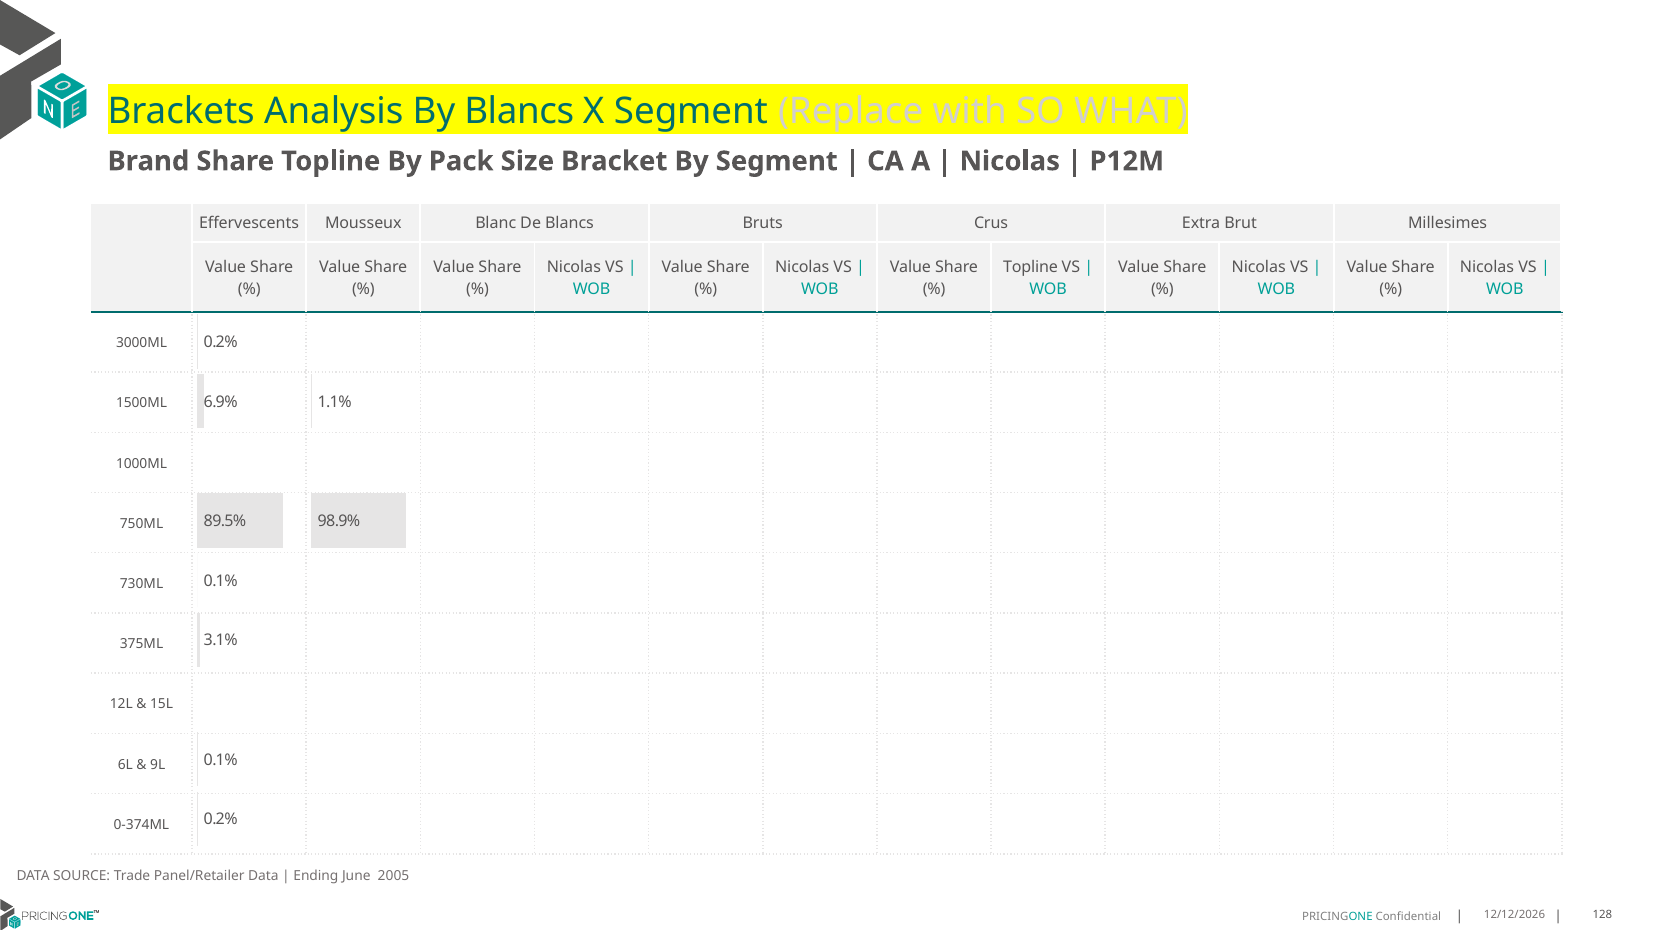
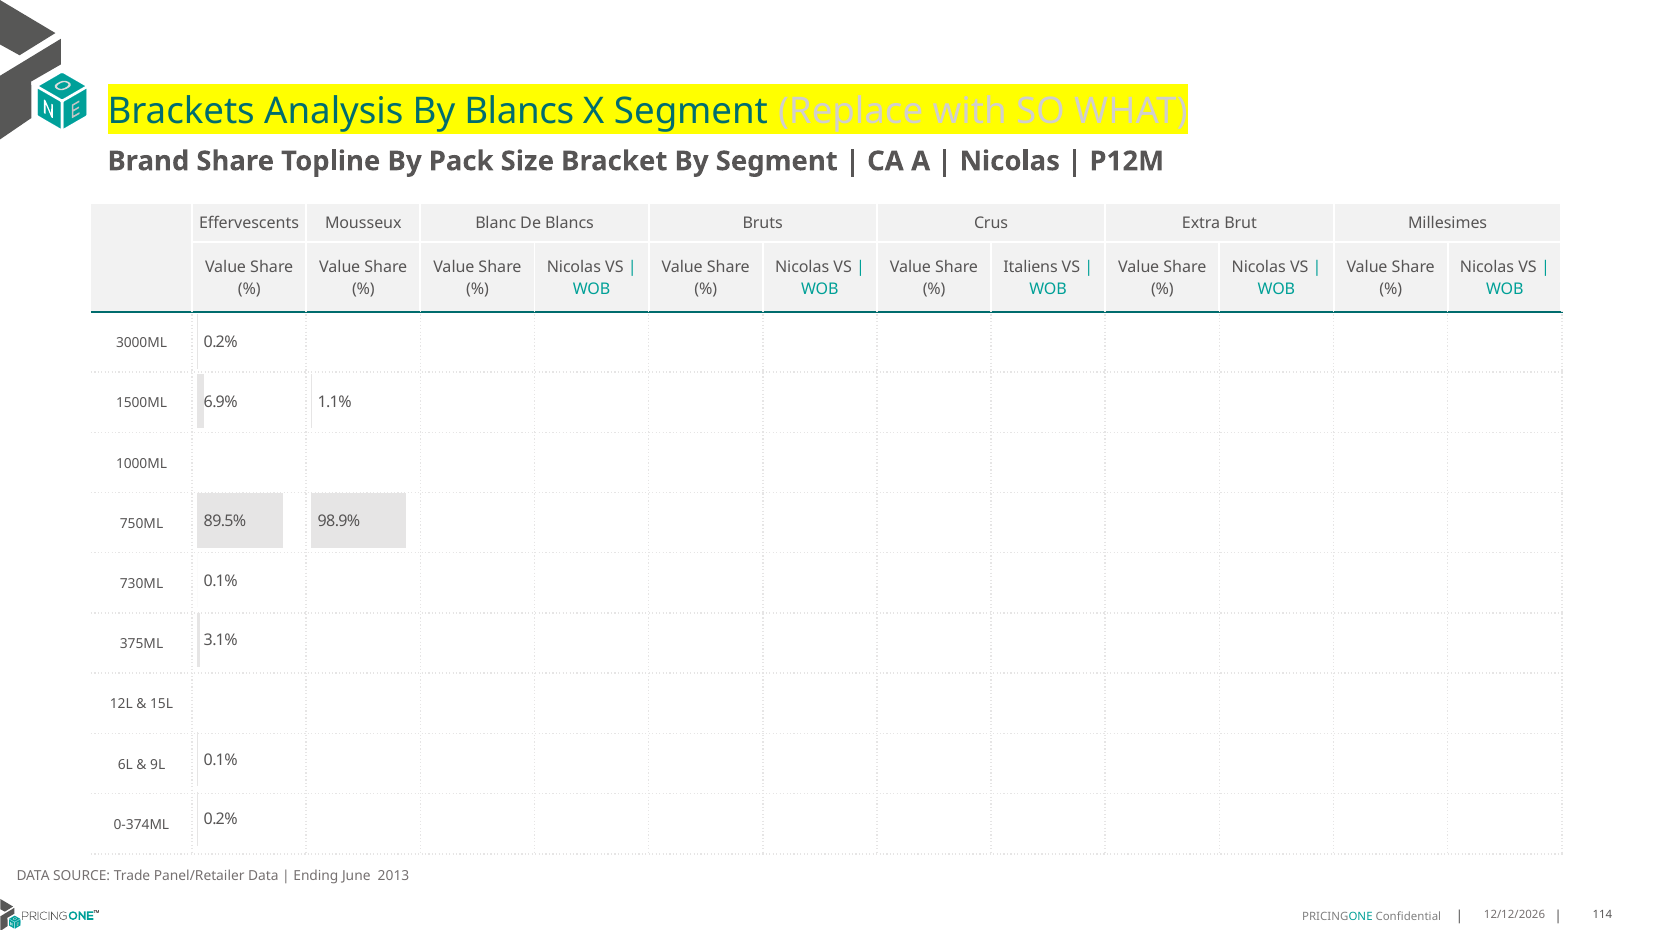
Topline: Topline -> Italiens (1031, 267)
2005: 2005 -> 2013 (394, 876)
128: 128 -> 114 (1602, 914)
